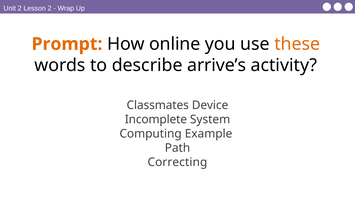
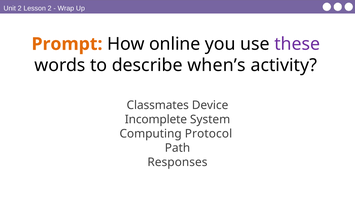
these colour: orange -> purple (297, 44)
arrive’s: arrive’s -> when’s (217, 65)
Example: Example -> Protocol (208, 133)
Correcting: Correcting -> Responses (177, 162)
